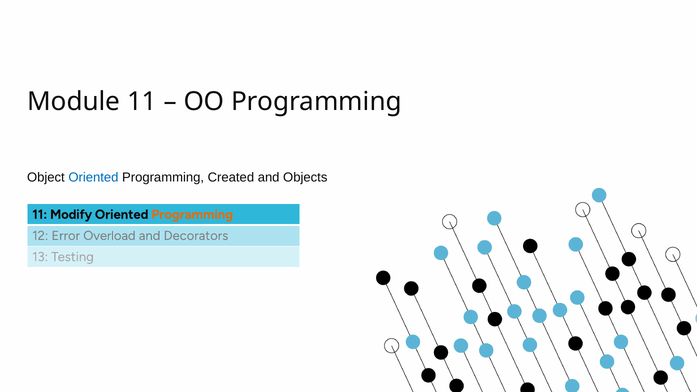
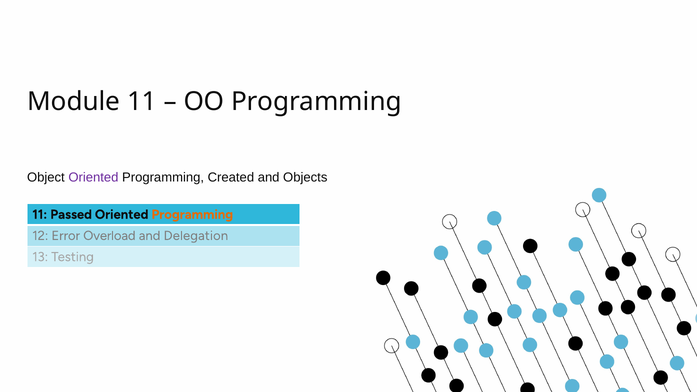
Oriented colour: blue -> purple (93, 177)
Modify: Modify -> Passed (71, 214)
Decorators: Decorators -> Delegation (196, 236)
